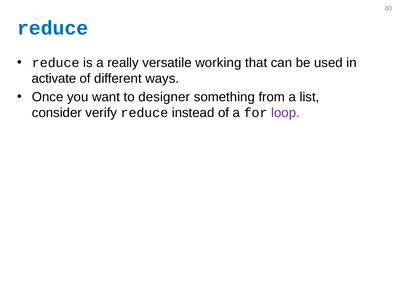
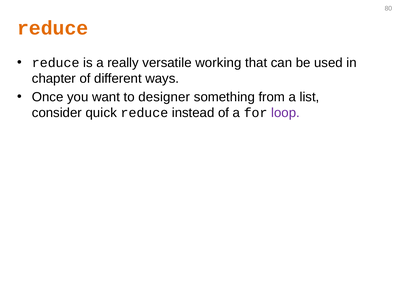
reduce colour: blue -> orange (53, 28)
activate: activate -> chapter (54, 78)
verify: verify -> quick (101, 113)
